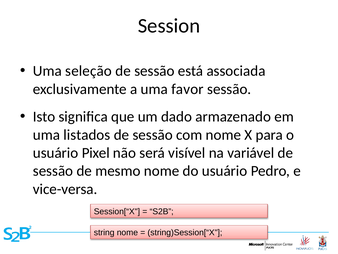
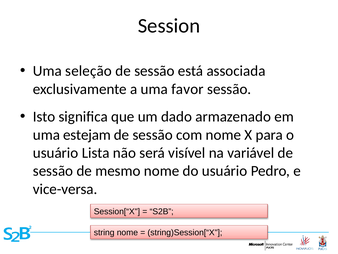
listados: listados -> estejam (87, 135)
Pixel: Pixel -> Lista (96, 153)
